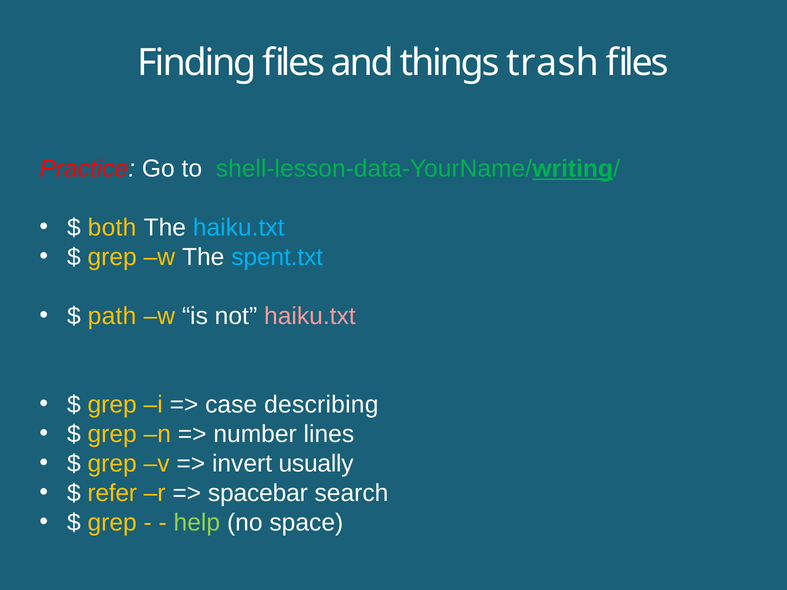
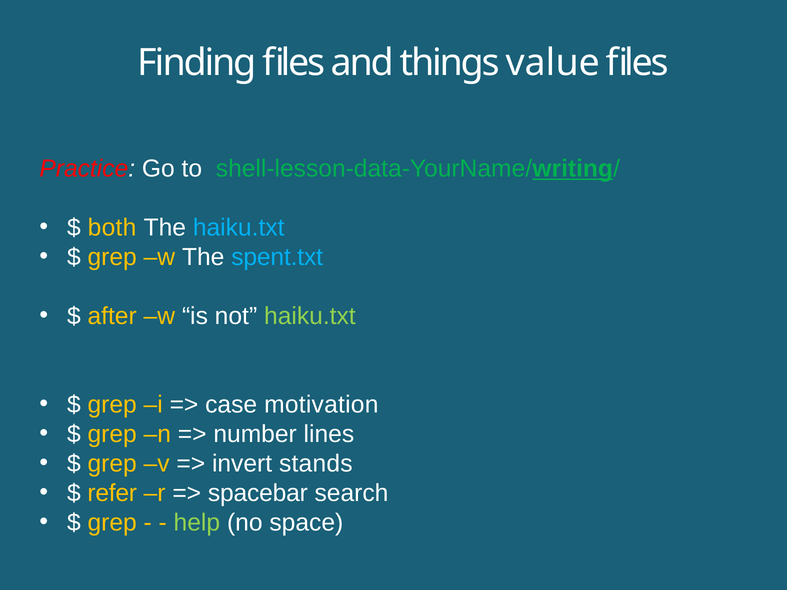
trash: trash -> value (553, 63)
path: path -> after (112, 316)
haiku.txt colour: pink -> light green (310, 316)
describing: describing -> motivation (321, 405)
usually: usually -> stands (316, 464)
